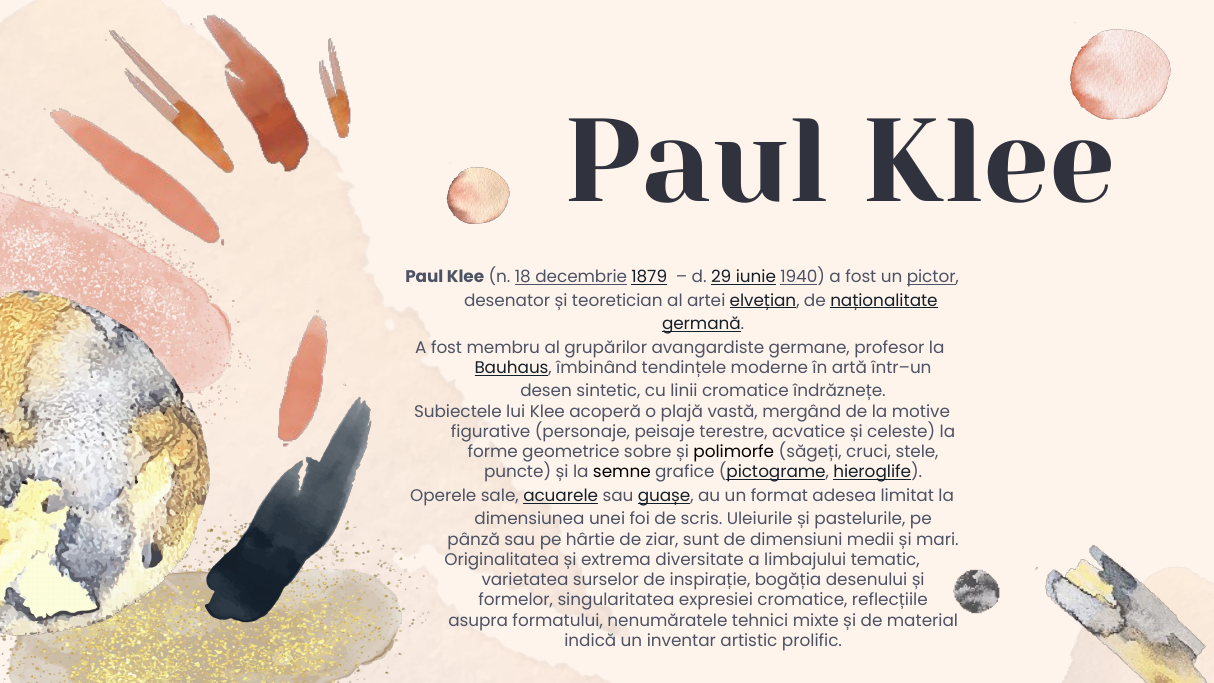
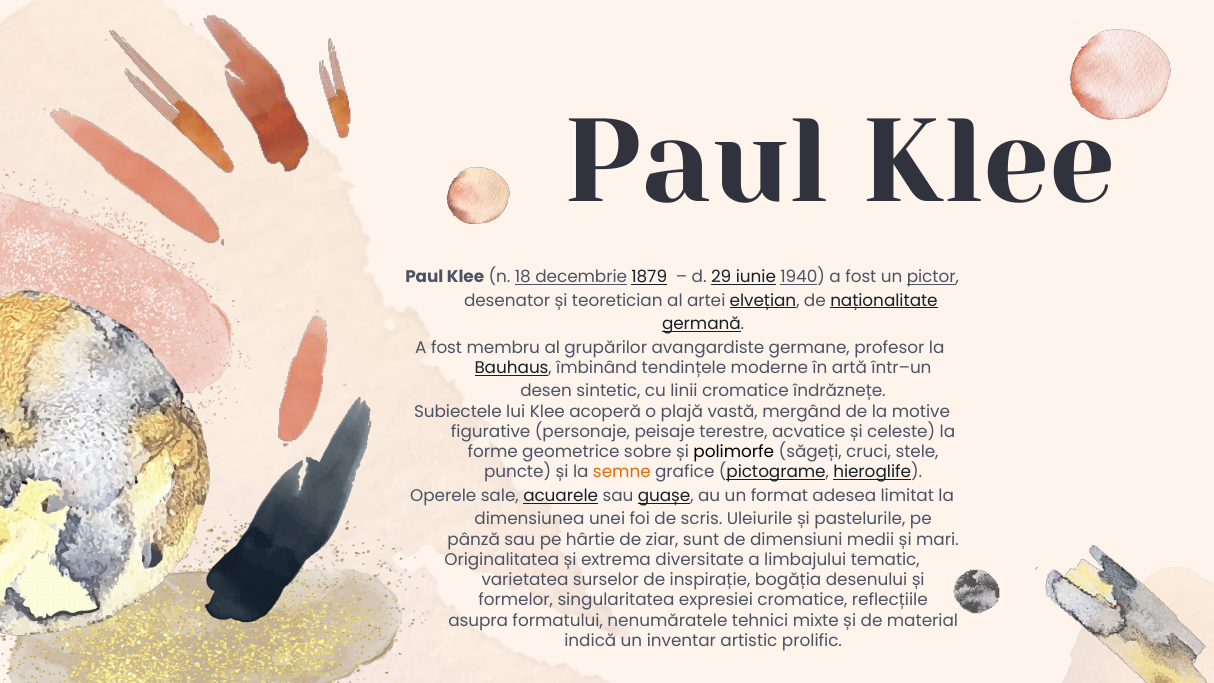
semne colour: black -> orange (622, 472)
